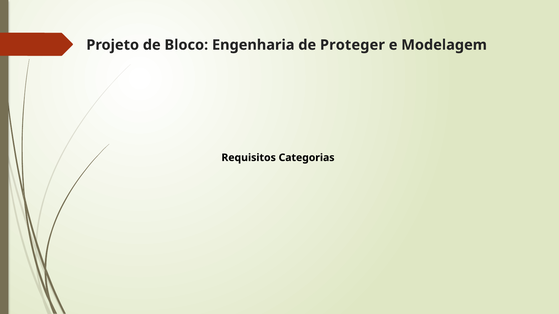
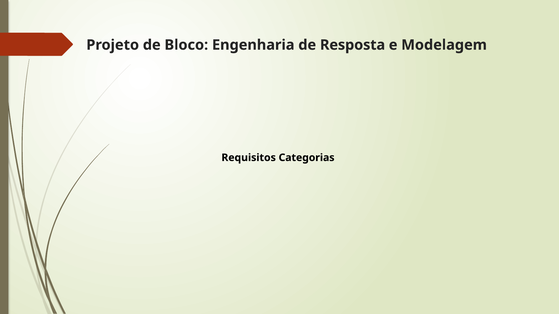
Proteger: Proteger -> Resposta (353, 45)
